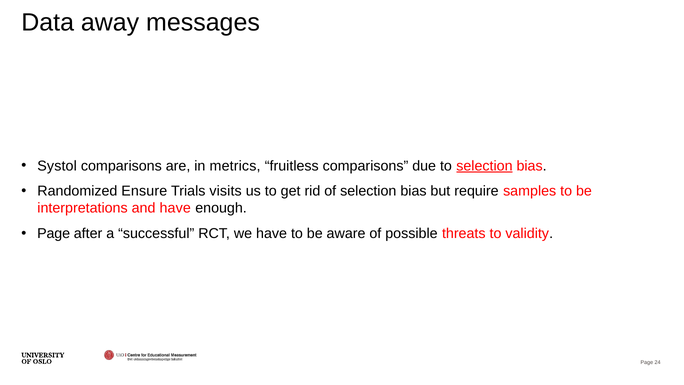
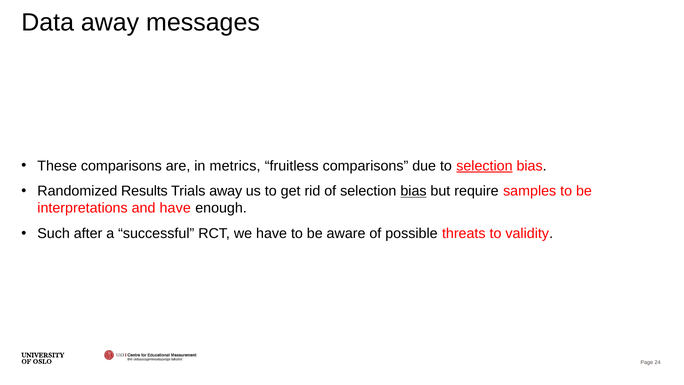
Systol: Systol -> These (57, 166)
Ensure: Ensure -> Results (144, 191)
Trials visits: visits -> away (226, 191)
bias underline: none -> present (413, 191)
Page: Page -> Such (54, 233)
